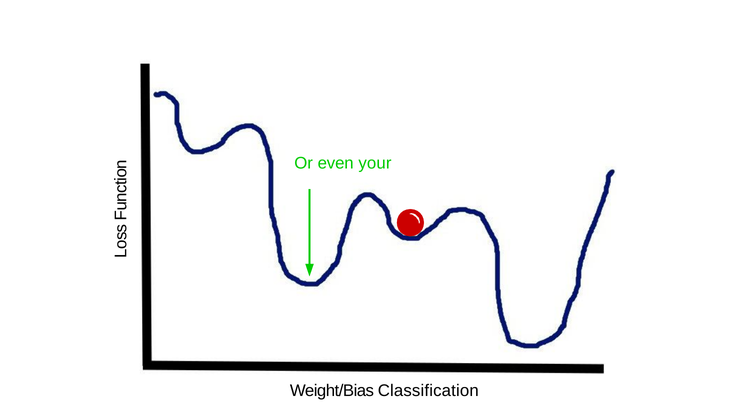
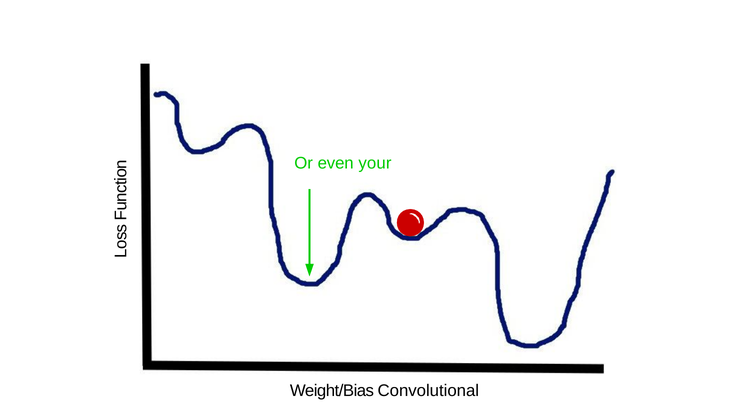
Classification: Classification -> Convolutional (428, 390)
